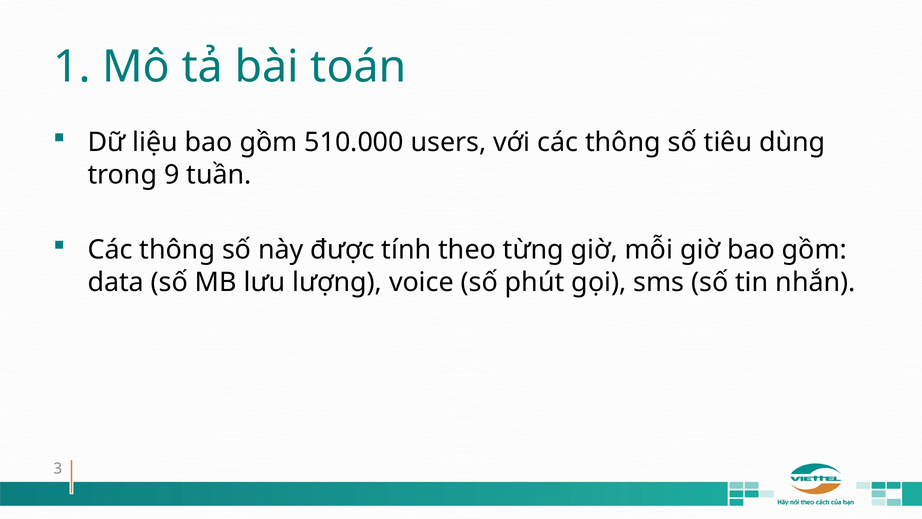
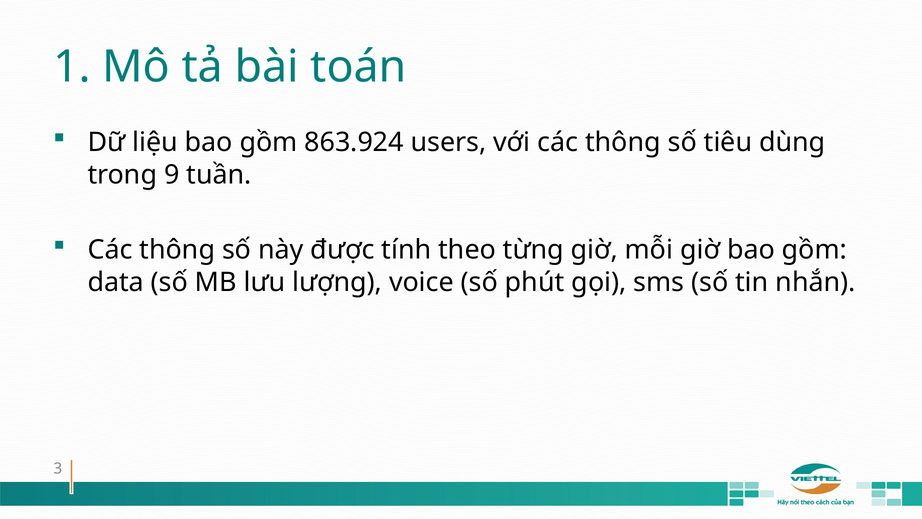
510.000: 510.000 -> 863.924 (354, 142)
